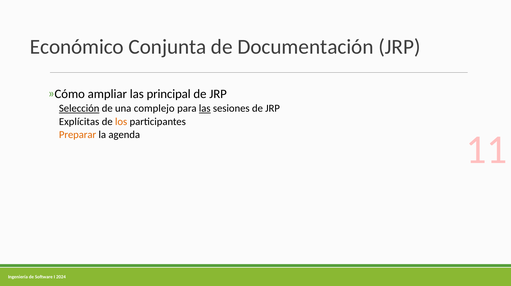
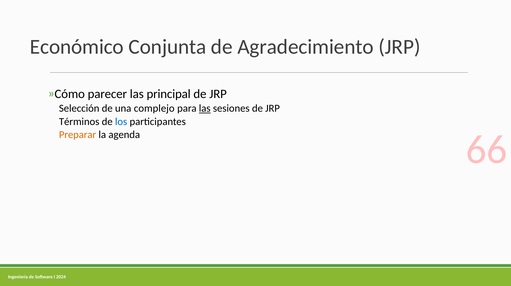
Documentación: Documentación -> Agradecimiento (306, 47)
ampliar: ampliar -> parecer (107, 94)
Selección underline: present -> none (79, 108)
Explícitas: Explícitas -> Términos (79, 122)
los colour: orange -> blue (121, 122)
11: 11 -> 66 (486, 150)
